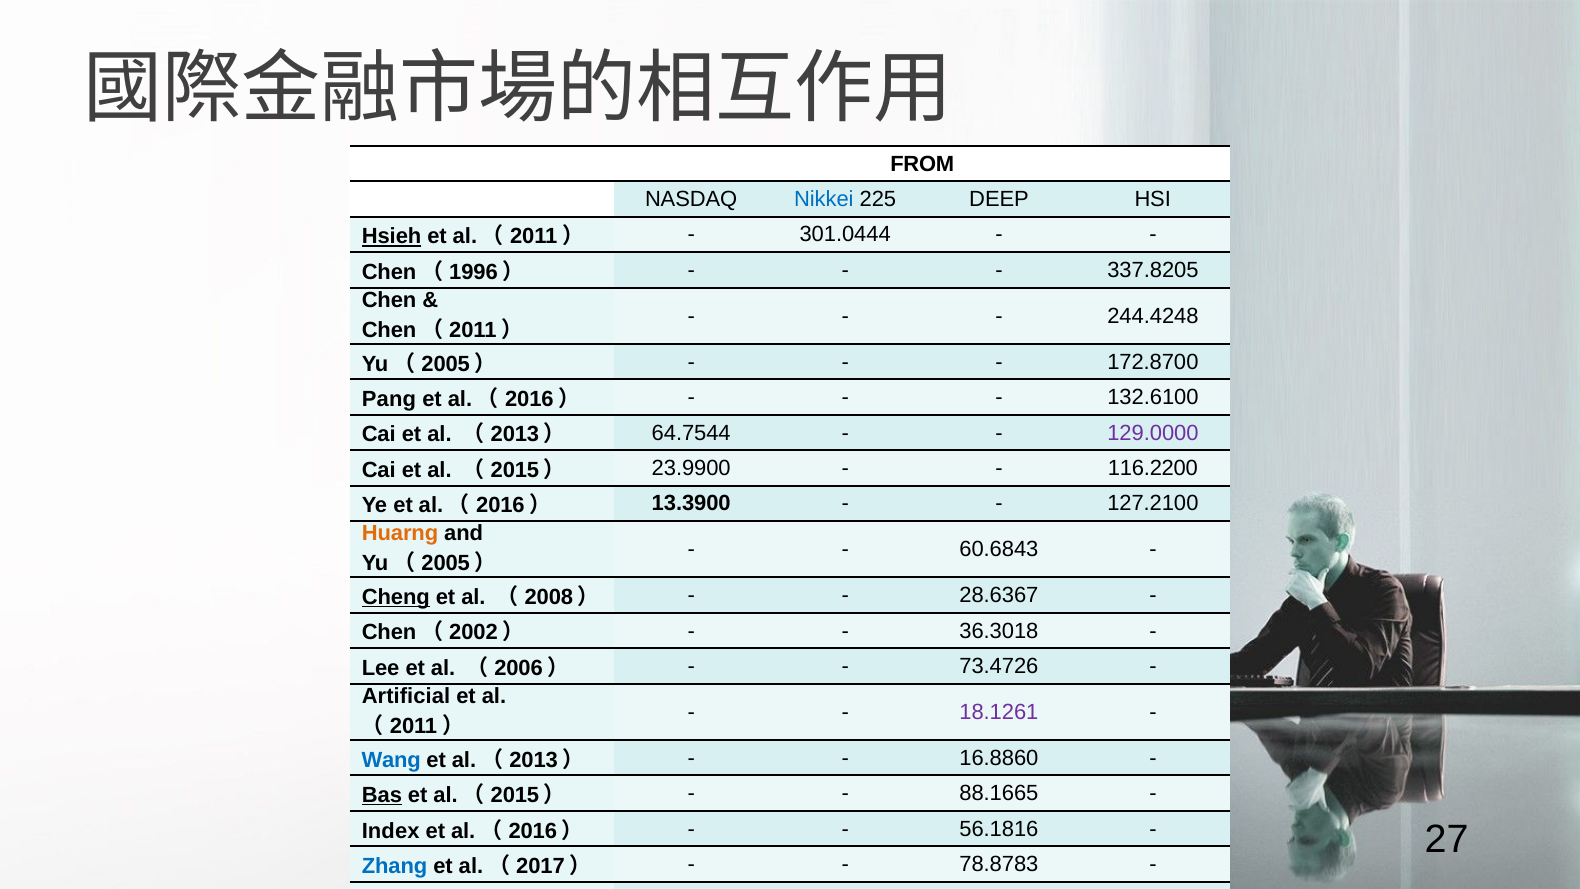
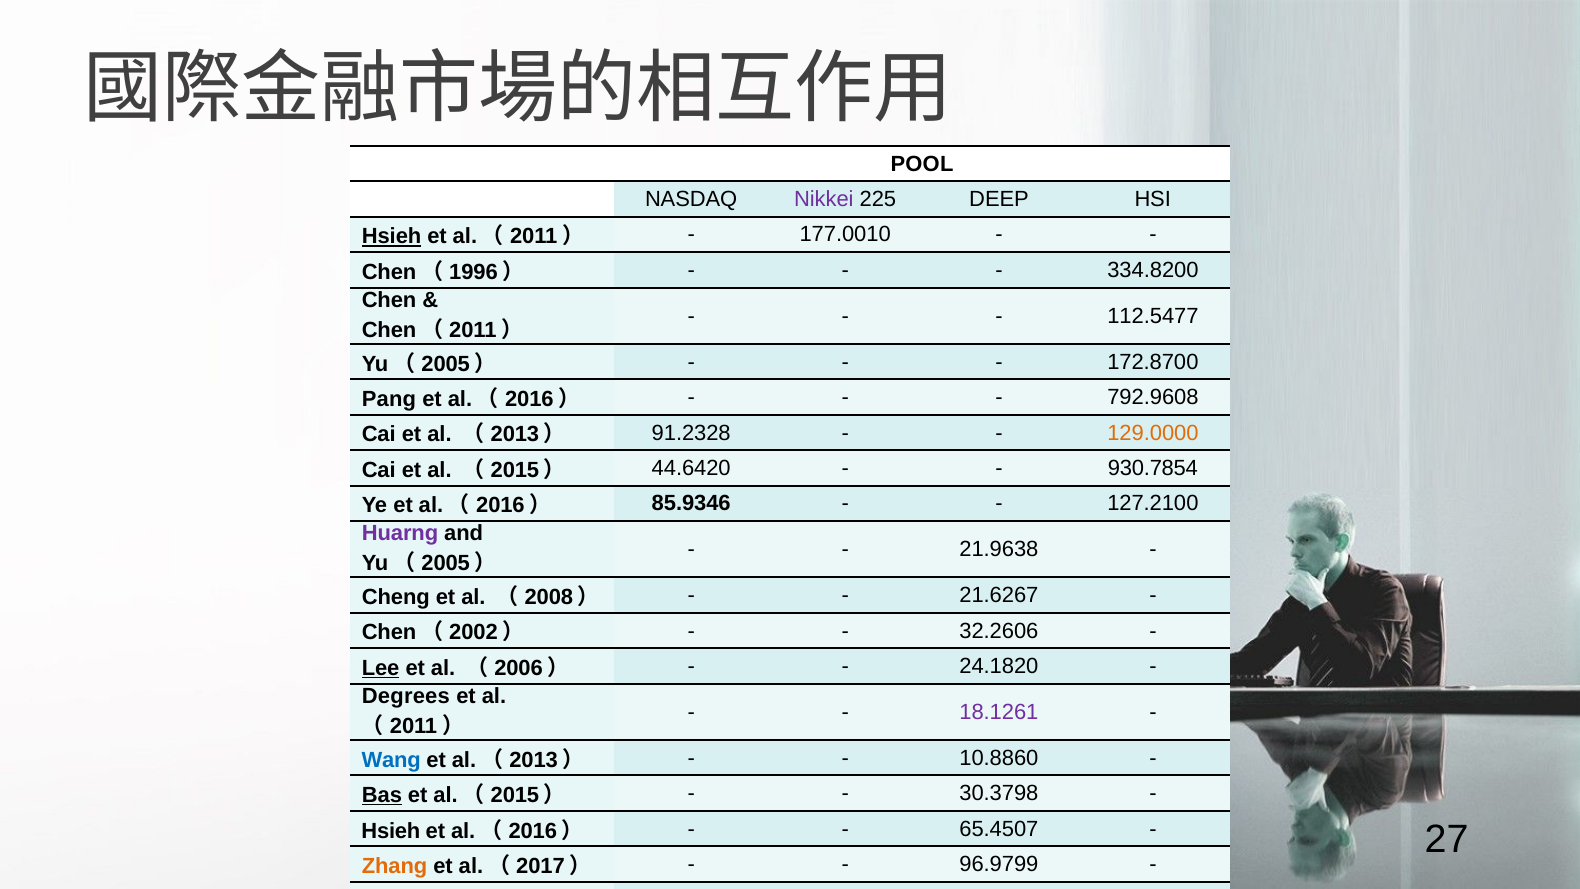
FROM: FROM -> POOL (922, 164)
Nikkei colour: blue -> purple (824, 199)
301.0444: 301.0444 -> 177.0010 (845, 235)
337.8205: 337.8205 -> 334.8200 (1153, 270)
244.4248: 244.4248 -> 112.5477 (1153, 316)
132.6100: 132.6100 -> 792.9608 (1153, 397)
64.7544: 64.7544 -> 91.2328 (691, 433)
129.0000 colour: purple -> orange (1153, 433)
23.9900: 23.9900 -> 44.6420 (691, 468)
116.2200: 116.2200 -> 930.7854 (1153, 468)
13.3900: 13.3900 -> 85.9346 (691, 504)
Huarng colour: orange -> purple (400, 534)
60.6843: 60.6843 -> 21.9638 (999, 549)
Cheng underline: present -> none (396, 597)
28.6367: 28.6367 -> 21.6267 (999, 595)
36.3018: 36.3018 -> 32.2606 (999, 631)
Lee underline: none -> present (381, 668)
73.4726: 73.4726 -> 24.1820 (999, 666)
Artificial: Artificial -> Degrees (406, 696)
16.8860: 16.8860 -> 10.8860 (999, 758)
88.1665: 88.1665 -> 30.3798 (999, 793)
Index: Index -> Hsieh (391, 831)
56.1816: 56.1816 -> 65.4507 (999, 829)
Zhang colour: blue -> orange (395, 866)
78.8783: 78.8783 -> 96.9799 (999, 864)
